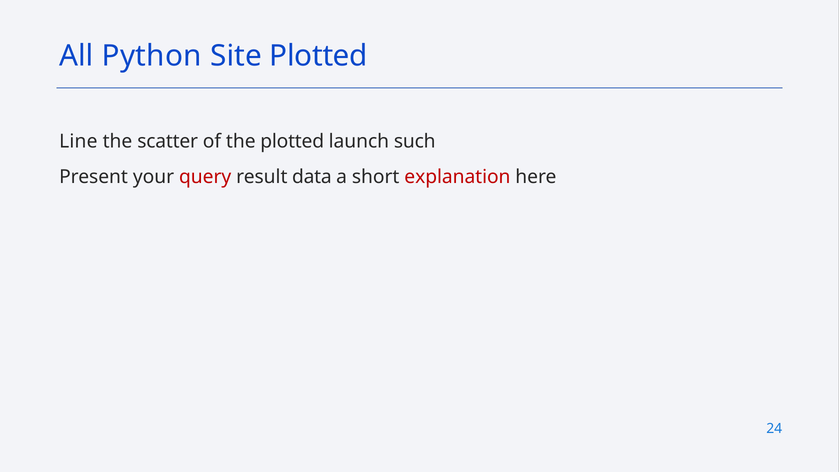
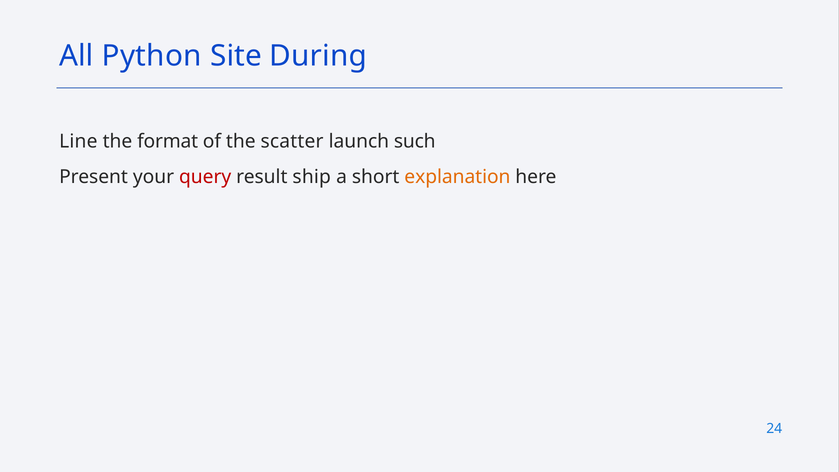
Site Plotted: Plotted -> During (318, 56)
scatter: scatter -> format (168, 142)
the plotted: plotted -> scatter (292, 142)
data: data -> ship (312, 177)
explanation colour: red -> orange (457, 177)
